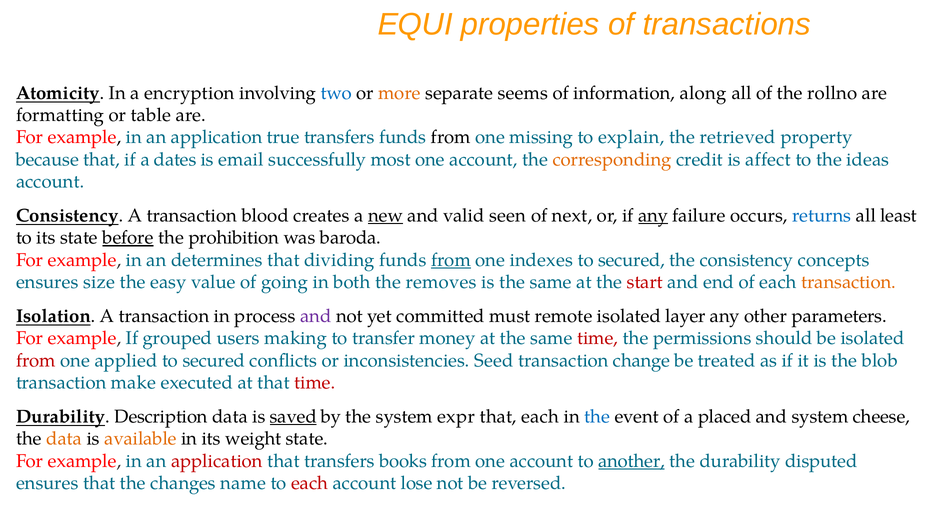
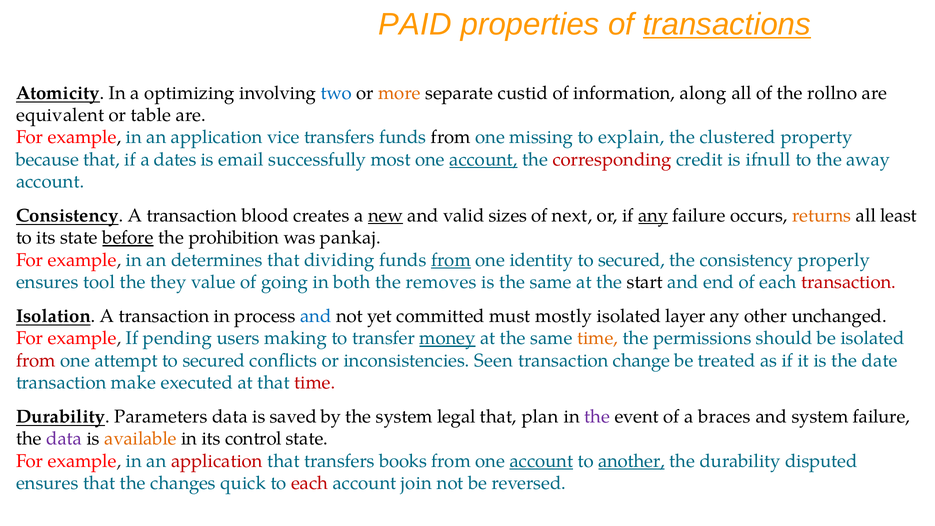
EQUI: EQUI -> PAID (415, 24)
transactions underline: none -> present (727, 24)
encryption: encryption -> optimizing (190, 93)
seems: seems -> custid (523, 93)
formatting: formatting -> equivalent (60, 115)
true: true -> vice (283, 137)
retrieved: retrieved -> clustered (738, 137)
account underline: none -> present (483, 159)
corresponding colour: orange -> red (612, 159)
affect: affect -> ifnull (768, 159)
ideas: ideas -> away (868, 159)
seen: seen -> sizes (508, 216)
returns colour: blue -> orange (822, 216)
baroda: baroda -> pankaj (350, 238)
indexes: indexes -> identity (541, 260)
concepts: concepts -> properly (834, 260)
size: size -> tool (99, 282)
easy: easy -> they (168, 282)
start colour: red -> black (645, 282)
transaction colour: orange -> red (849, 282)
and colour: purple -> blue (316, 316)
remote: remote -> mostly (563, 316)
parameters: parameters -> unchanged (839, 316)
grouped: grouped -> pending (177, 338)
money underline: none -> present (447, 338)
time colour: red -> orange (598, 338)
applied: applied -> attempt (126, 360)
Seed: Seed -> Seen (494, 360)
blob: blob -> date (880, 360)
Description: Description -> Parameters (161, 417)
saved underline: present -> none (293, 417)
expr: expr -> legal (456, 417)
that each: each -> plan (540, 417)
the colour: blue -> purple (597, 417)
placed: placed -> braces (724, 417)
system cheese: cheese -> failure (881, 417)
data colour: orange -> purple (64, 439)
weight: weight -> control (253, 439)
account underline: none -> present (541, 461)
name: name -> quick (243, 483)
lose: lose -> join (416, 483)
